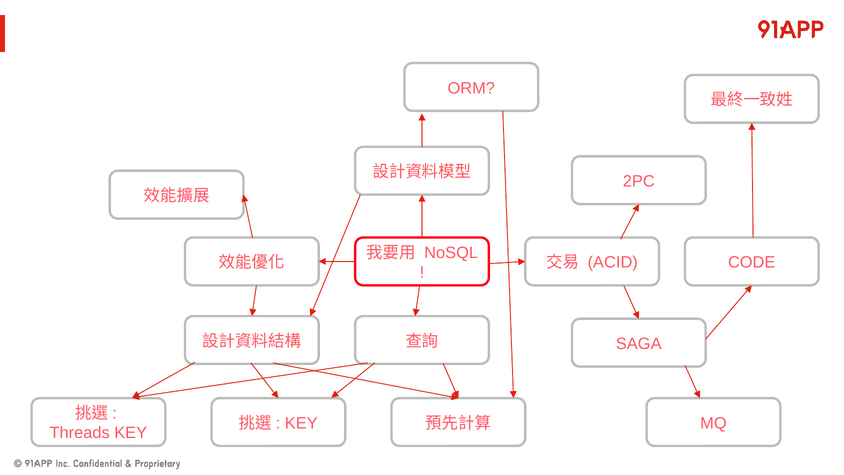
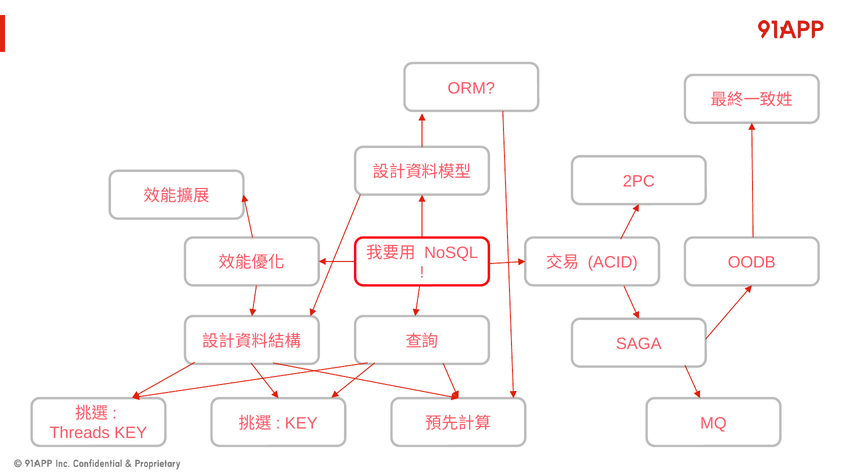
CODE: CODE -> OODB (752, 262)
